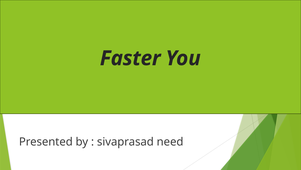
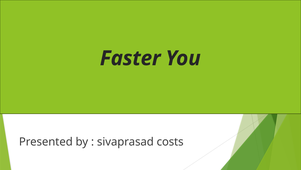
need: need -> costs (170, 141)
